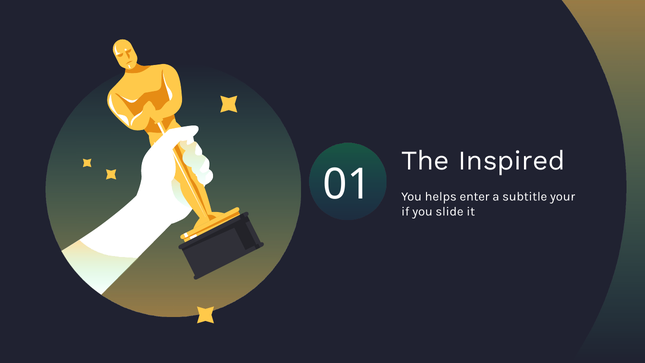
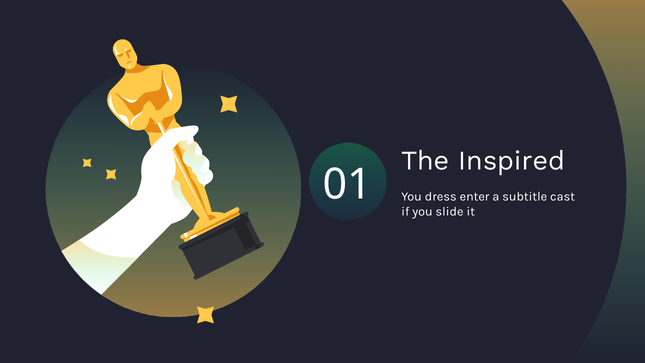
helps: helps -> dress (441, 196)
your: your -> cast (563, 196)
